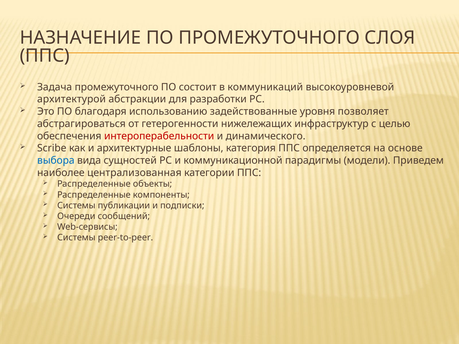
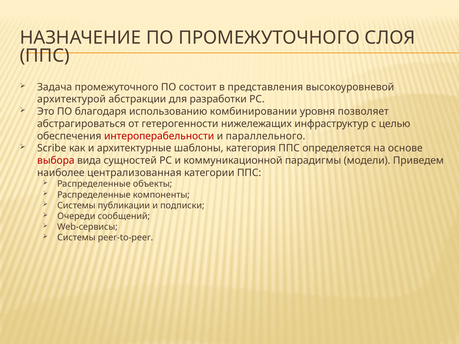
коммуникаций: коммуникаций -> представления (265, 87)
задействованные: задействованные -> комбинировании (254, 112)
динамического: динамического -> параллельного (266, 136)
выбора colour: blue -> red (56, 161)
